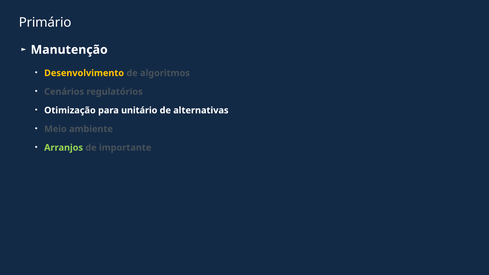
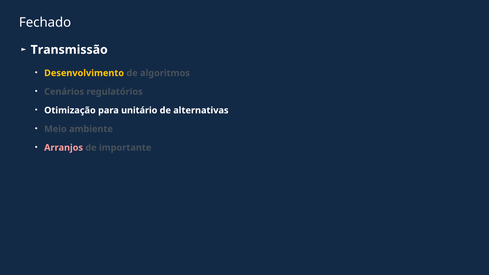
Primário: Primário -> Fechado (45, 22)
Manutenção: Manutenção -> Transmissão (69, 50)
Arranjos colour: light green -> pink (64, 148)
